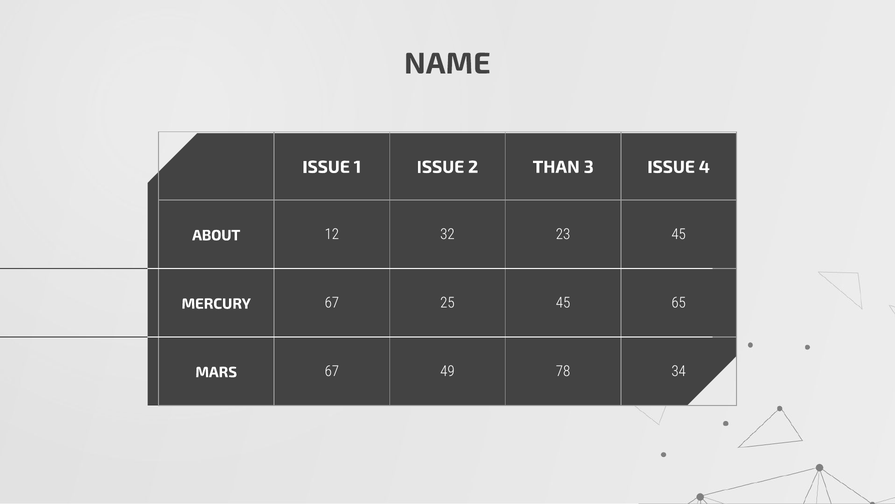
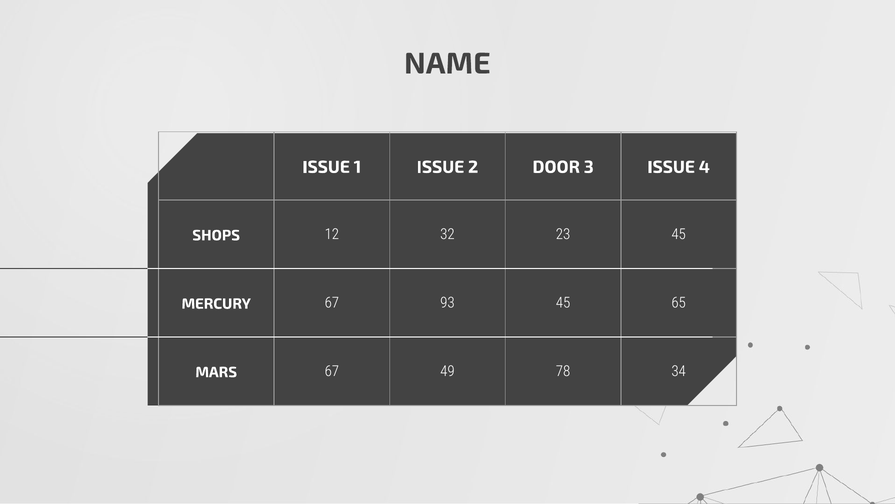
THAN: THAN -> DOOR (556, 167)
ABOUT: ABOUT -> SHOPS (216, 235)
25: 25 -> 93 (447, 303)
